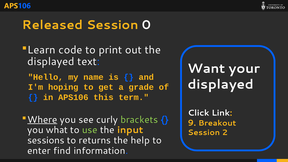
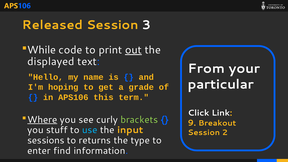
0: 0 -> 3 (146, 25)
Learn: Learn -> While (42, 50)
out underline: none -> present (133, 50)
Want: Want -> From (206, 69)
displayed: displayed -> particular (221, 84)
what: what -> stuff (57, 130)
use colour: light green -> light blue (90, 130)
help: help -> type (140, 140)
